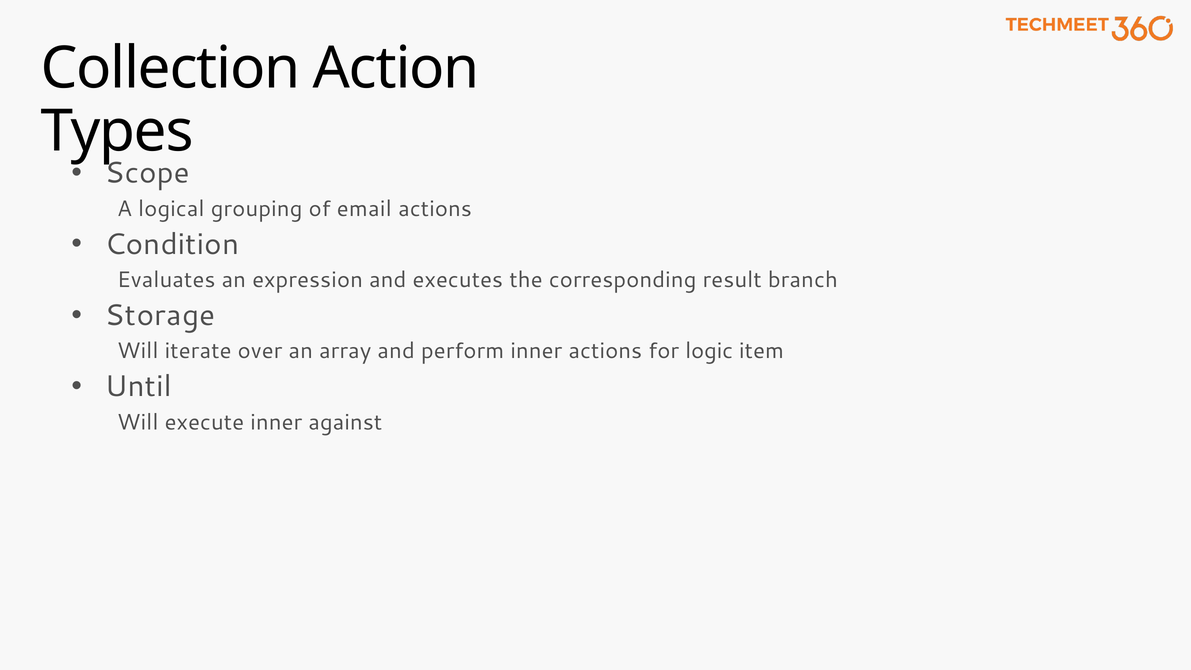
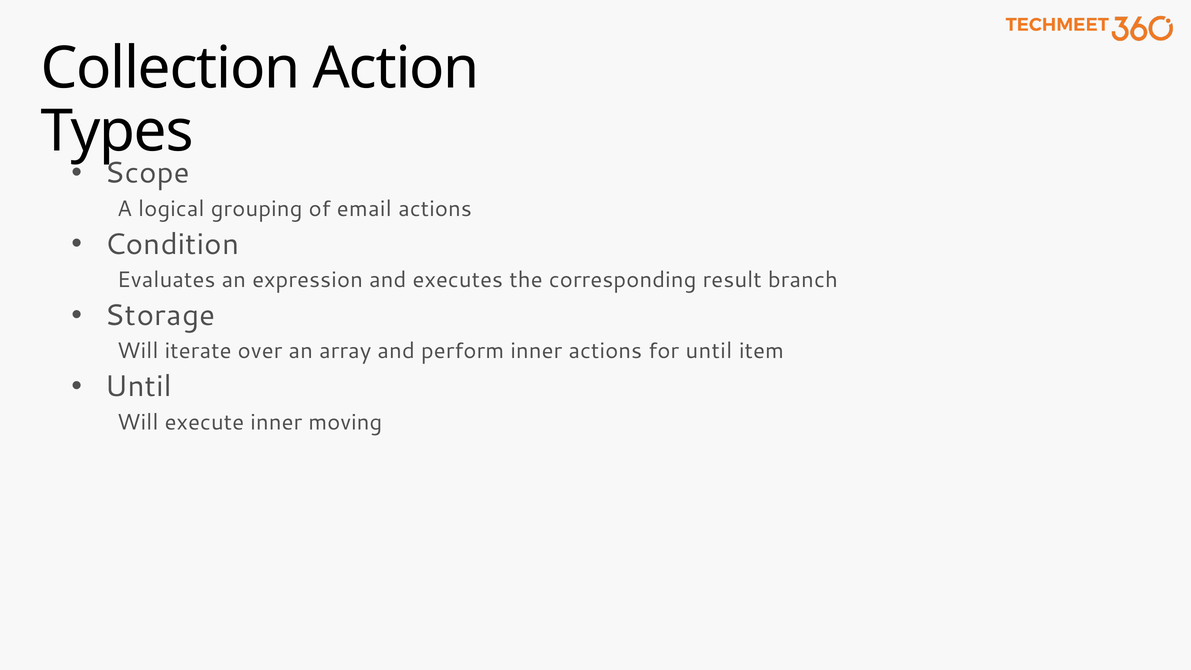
for logic: logic -> until (709, 351)
against: against -> moving (345, 422)
